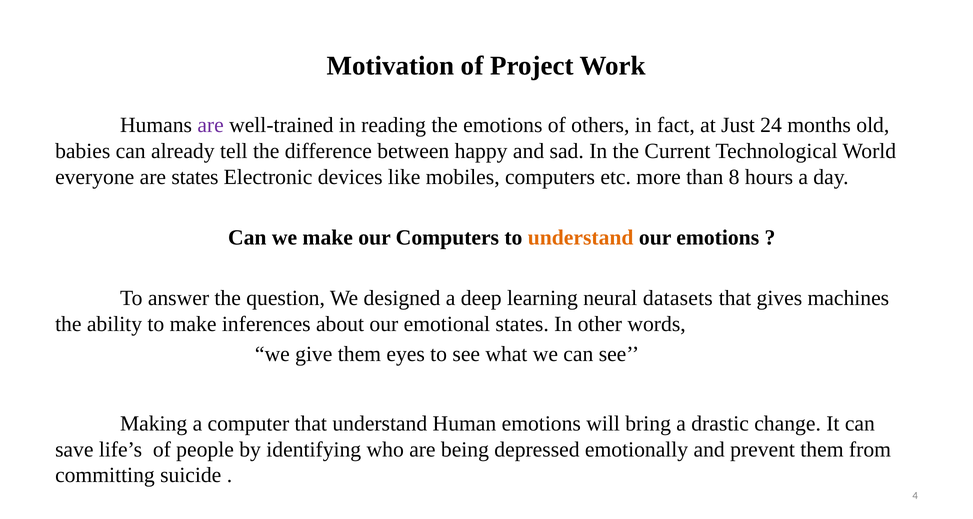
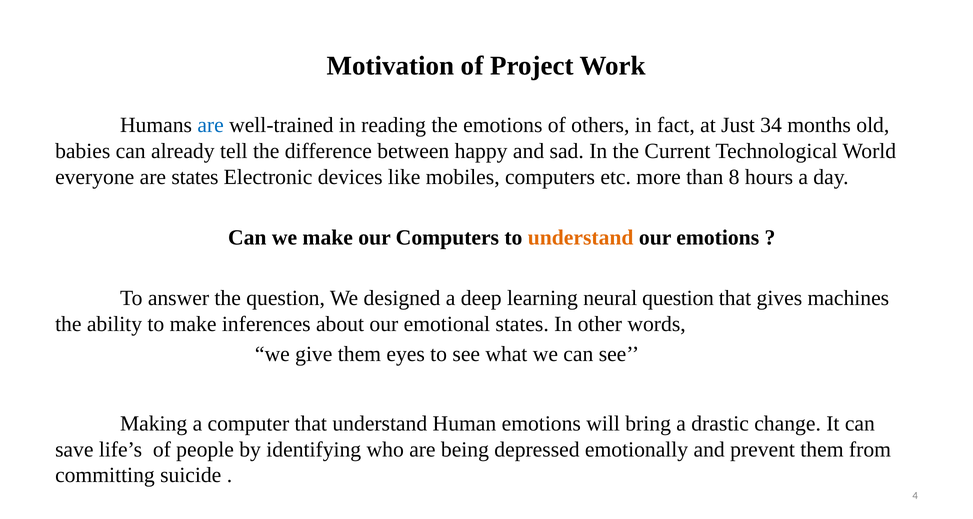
are colour: purple -> blue (211, 125)
24: 24 -> 34 (771, 125)
neural datasets: datasets -> question (678, 298)
